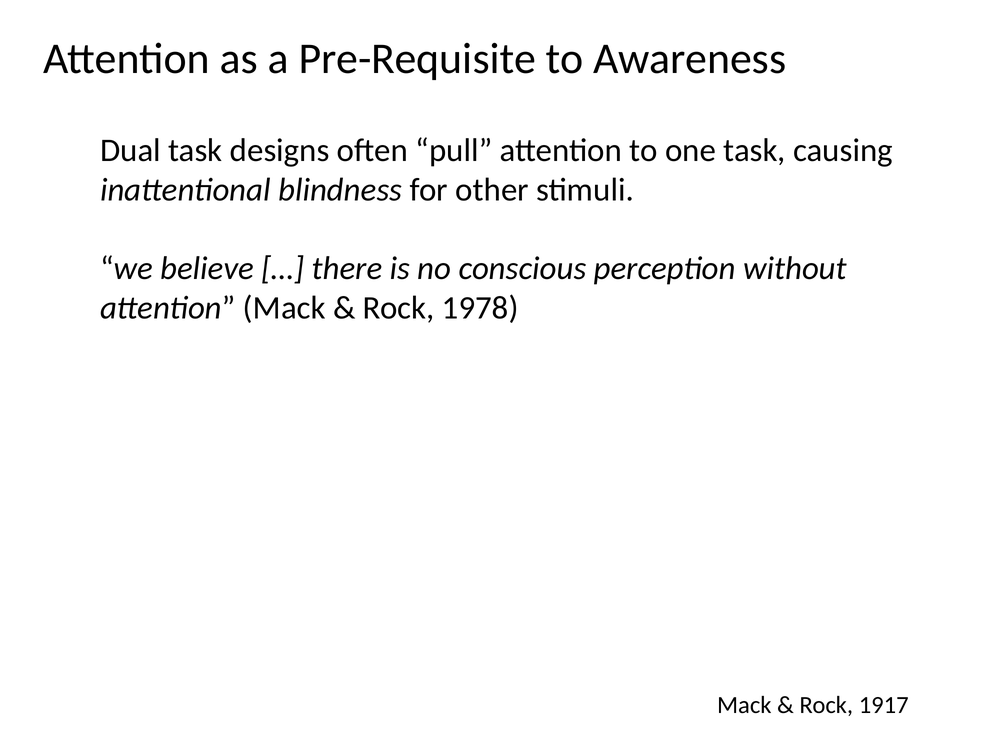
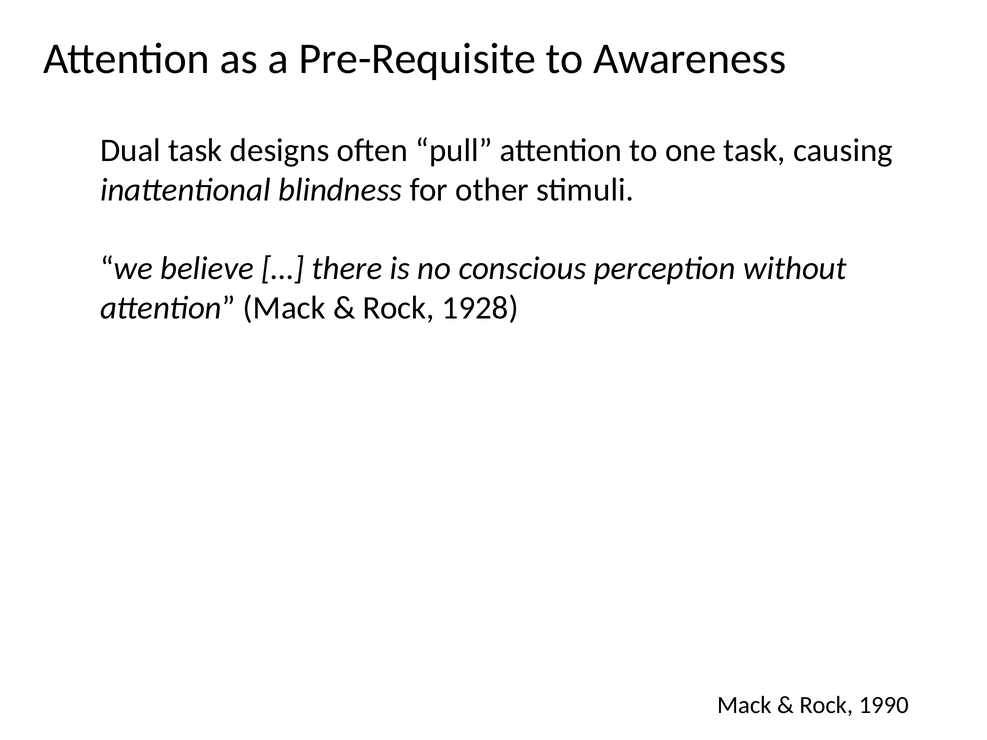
1978: 1978 -> 1928 (480, 308)
1917: 1917 -> 1990 (884, 705)
